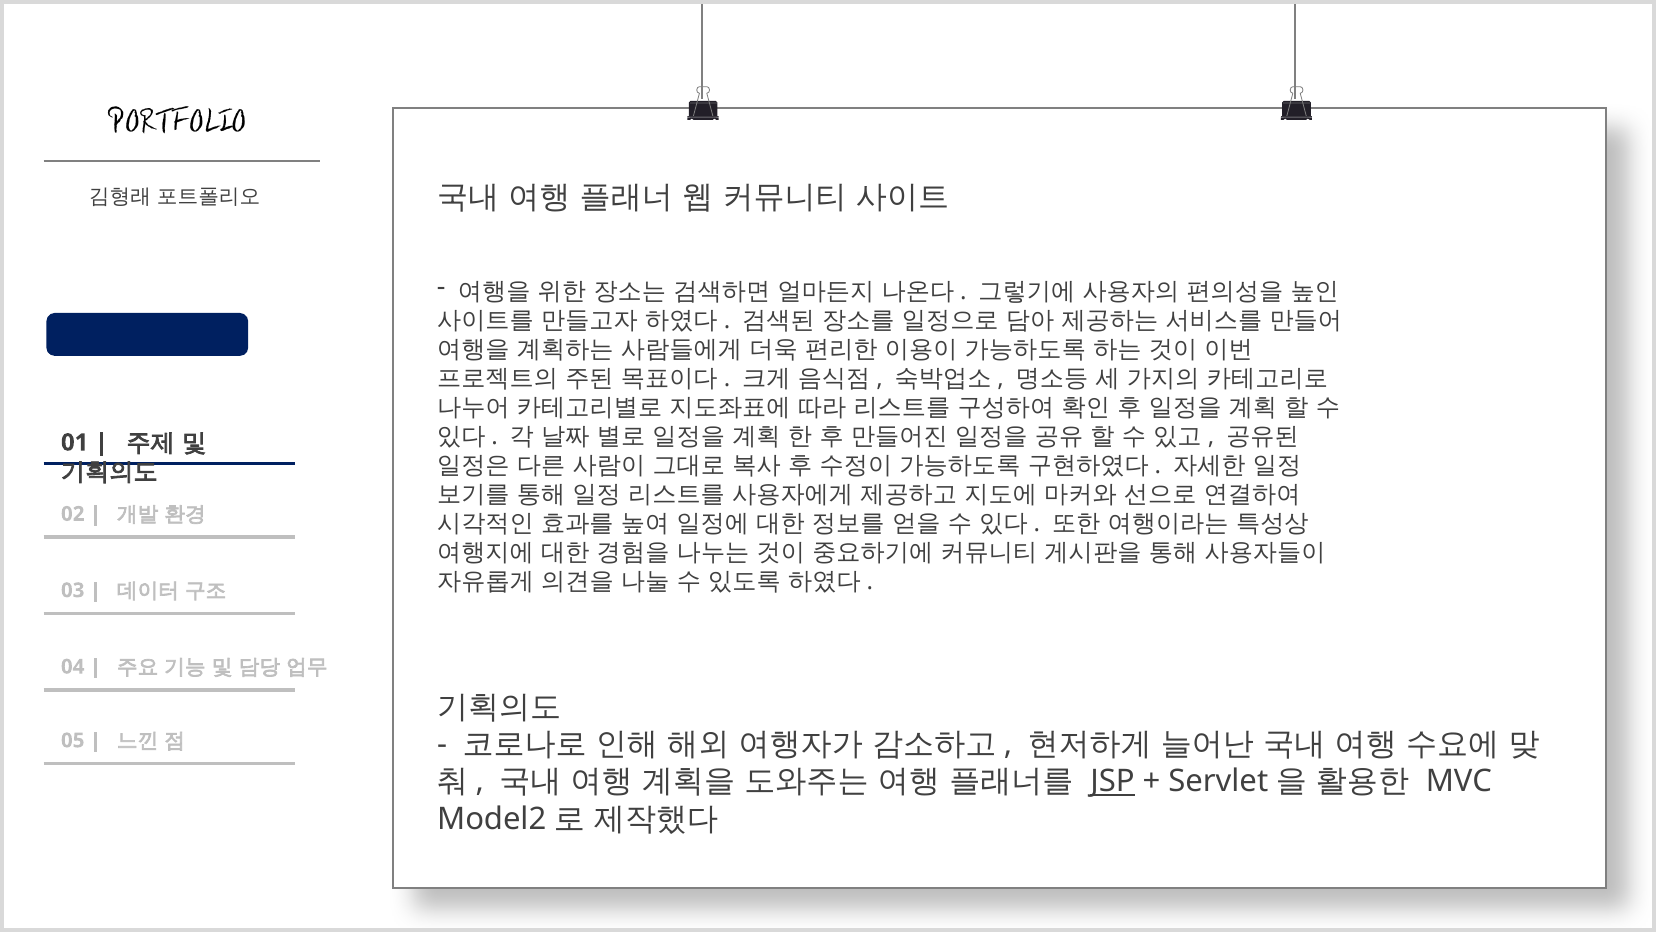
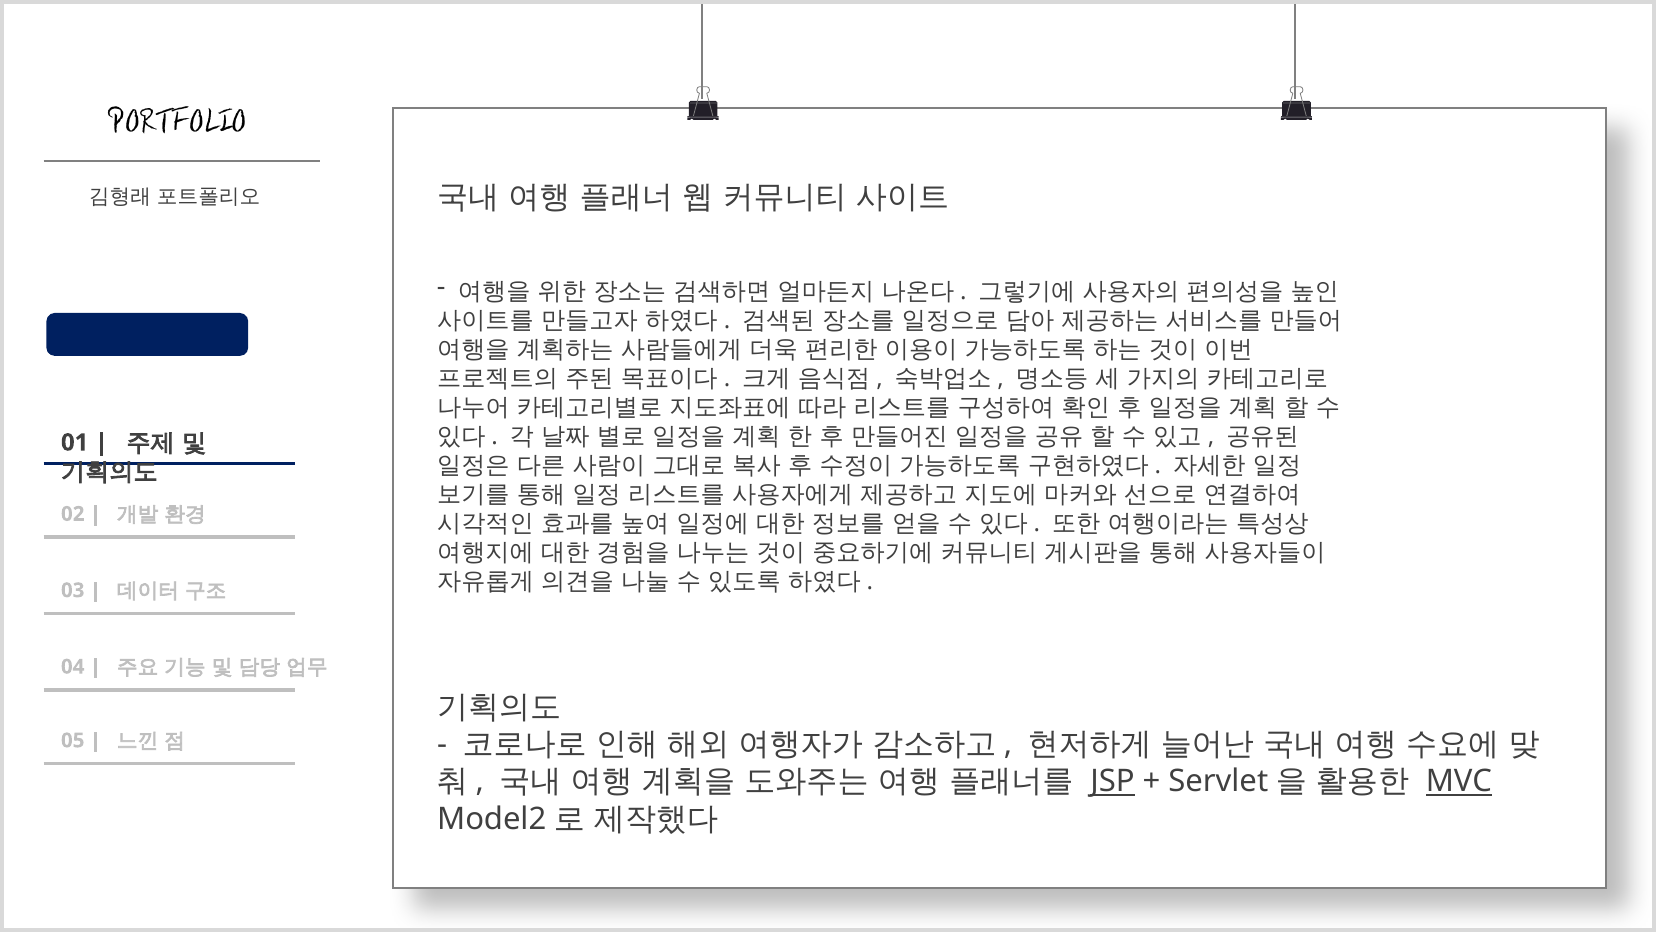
MVC underline: none -> present (1459, 781)
